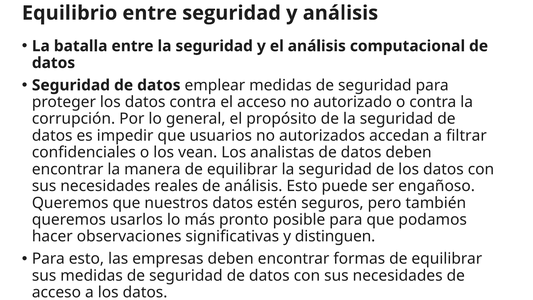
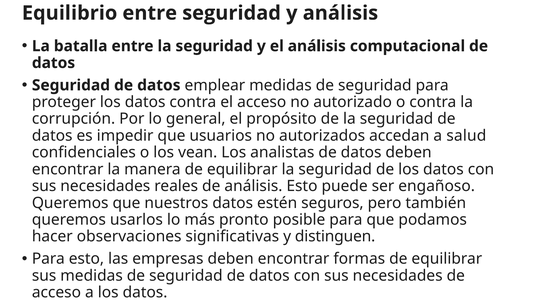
filtrar: filtrar -> salud (466, 136)
